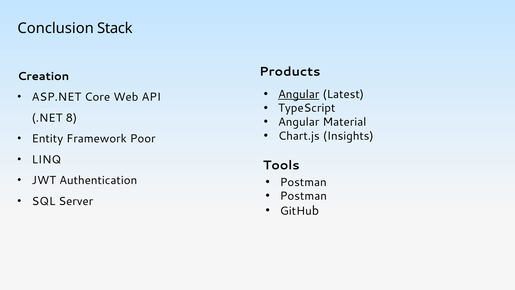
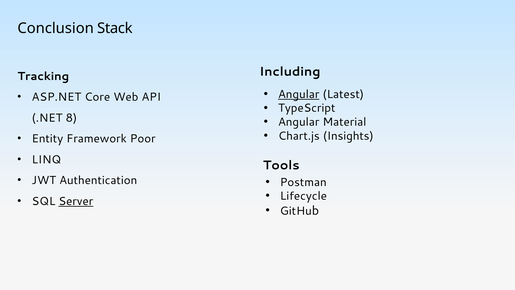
Products: Products -> Including (290, 72)
Creation: Creation -> Tracking (43, 76)
Postman: Postman -> Lifecycle (303, 196)
Server underline: none -> present (76, 201)
